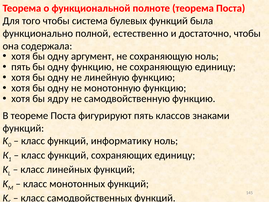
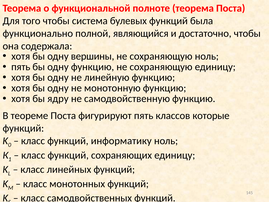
естественно: естественно -> являющийся (141, 33)
аргумент: аргумент -> вершины (93, 56)
знаками: знаками -> которые (211, 116)
